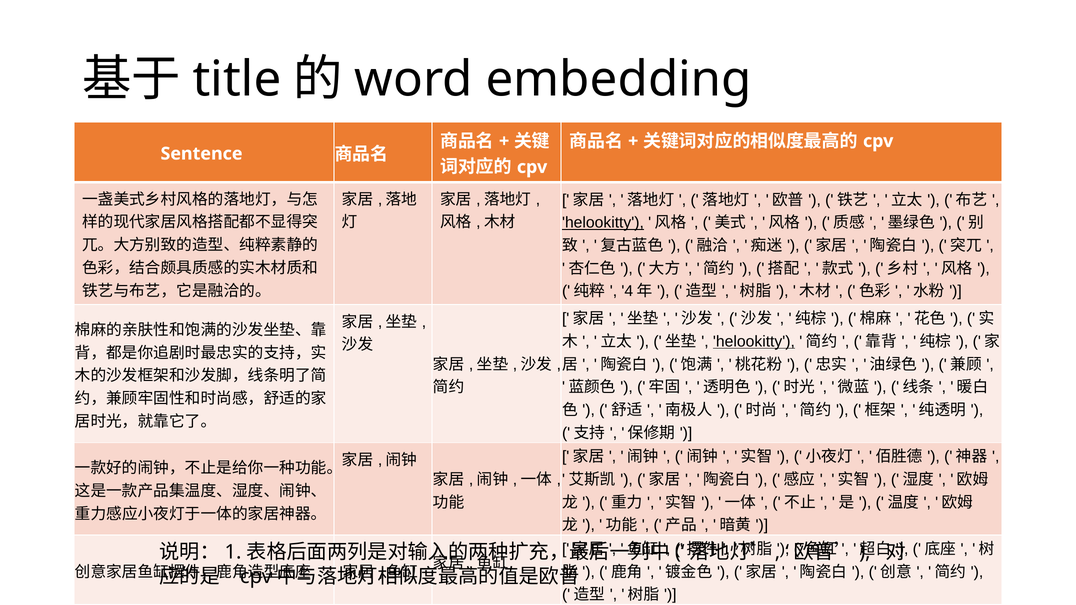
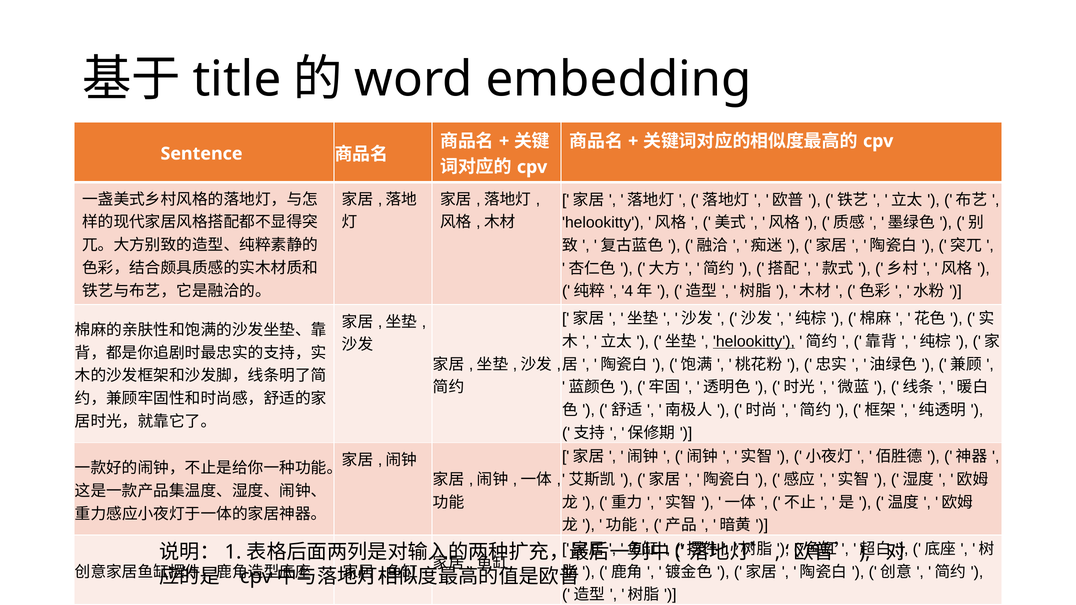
helookitty underline: present -> none (603, 223)
